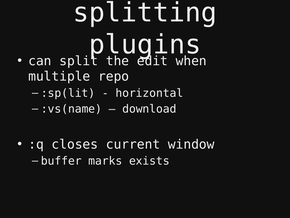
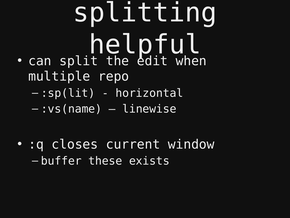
plugins: plugins -> helpful (145, 45)
download: download -> linewise (149, 109)
marks: marks -> these (105, 161)
